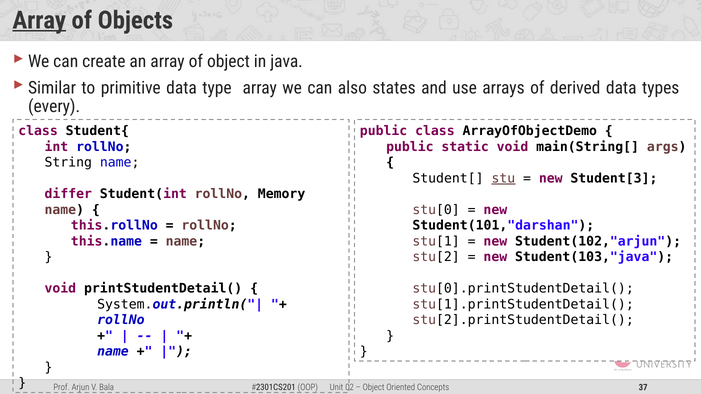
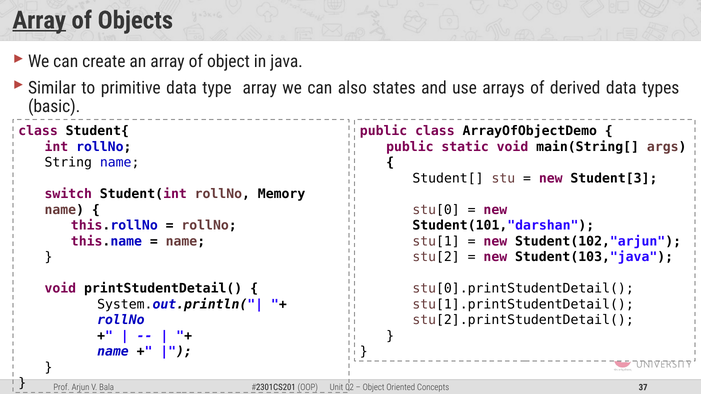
every: every -> basic (54, 107)
stu underline: present -> none (503, 178)
differ: differ -> switch (68, 194)
